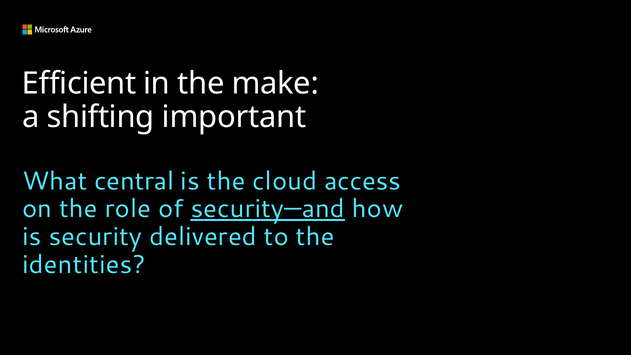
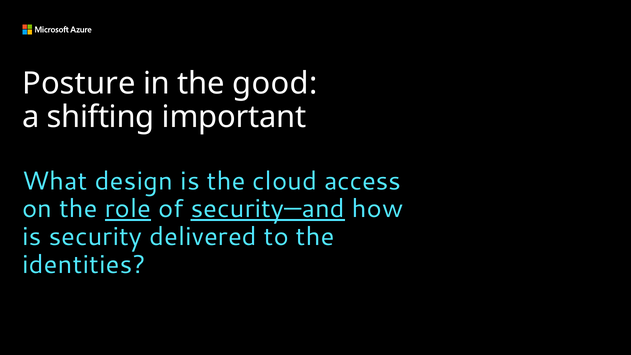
Efficient: Efficient -> Posture (79, 84)
make: make -> good (275, 84)
central: central -> design (134, 181)
role underline: none -> present (128, 209)
